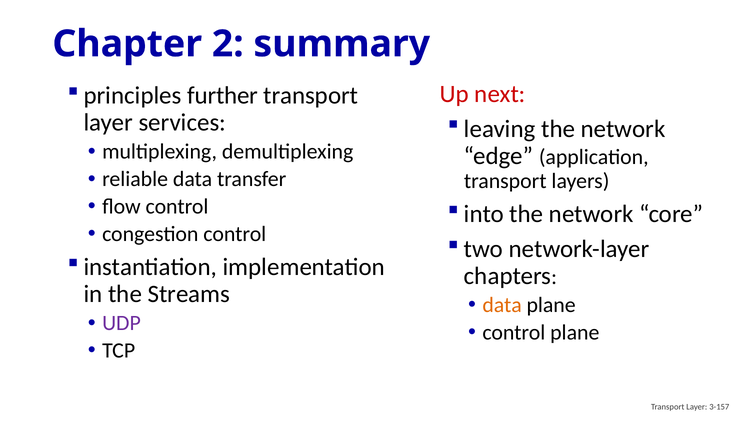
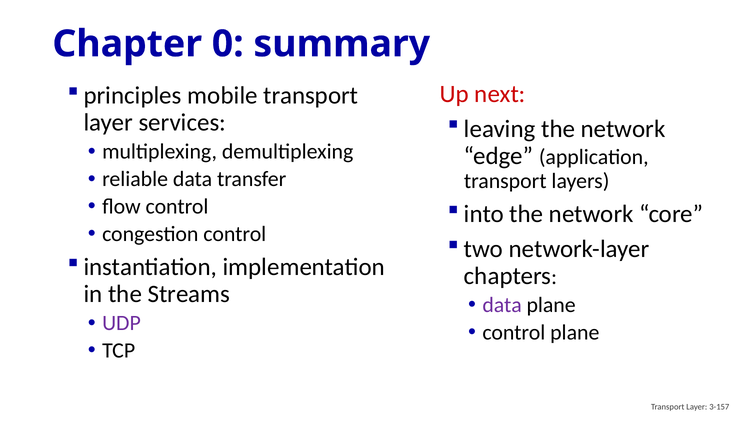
2: 2 -> 0 (228, 44)
further: further -> mobile (223, 96)
data colour: orange -> purple (502, 305)
